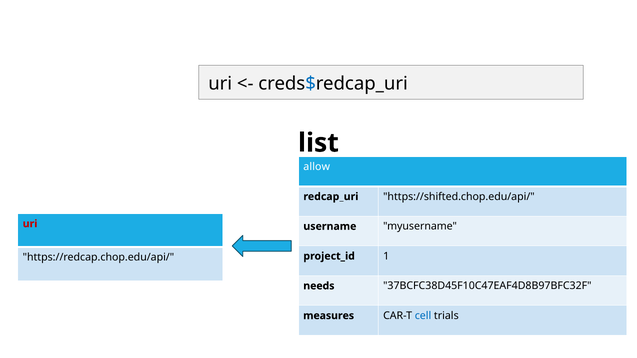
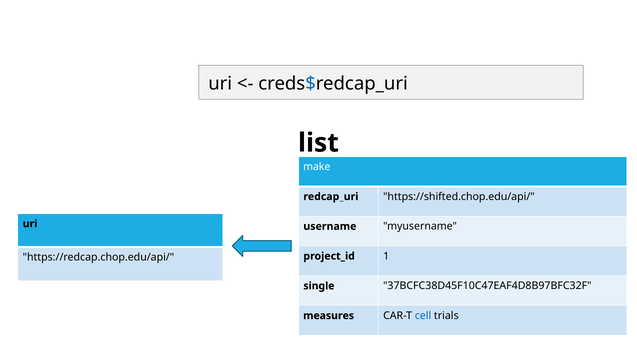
allow: allow -> make (317, 167)
uri colour: red -> black (30, 224)
needs: needs -> single (319, 286)
